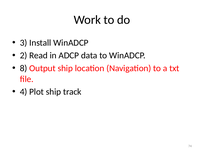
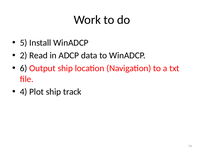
3: 3 -> 5 (24, 43)
8: 8 -> 6 (24, 68)
